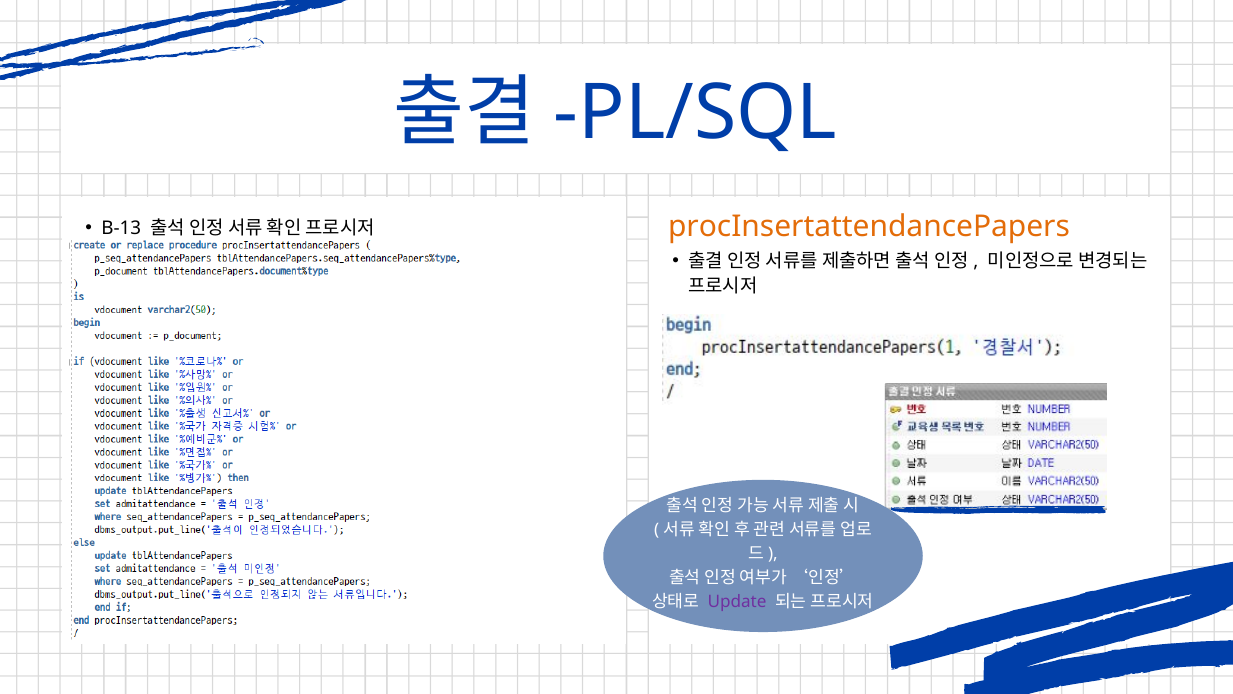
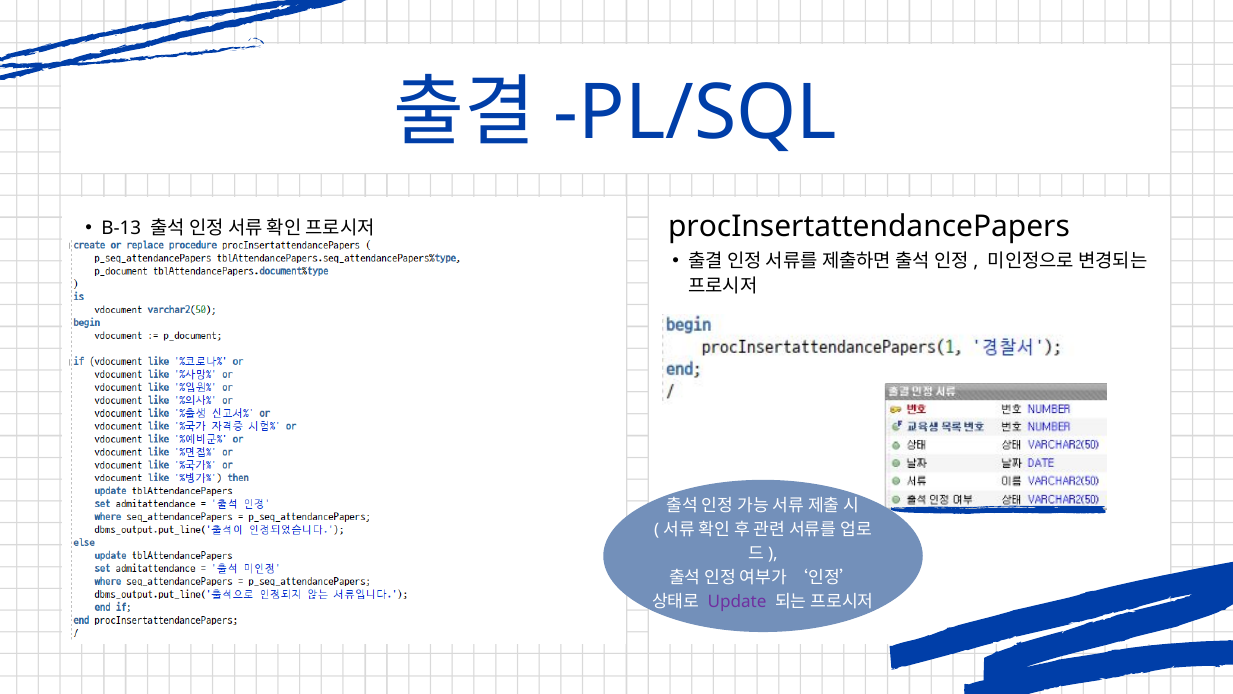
procInsertattendancePapers colour: orange -> black (869, 227)
